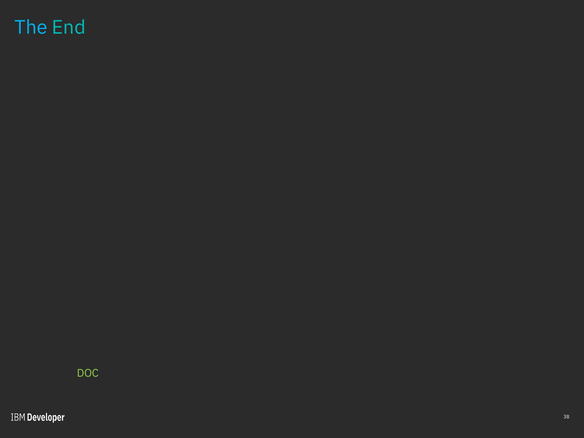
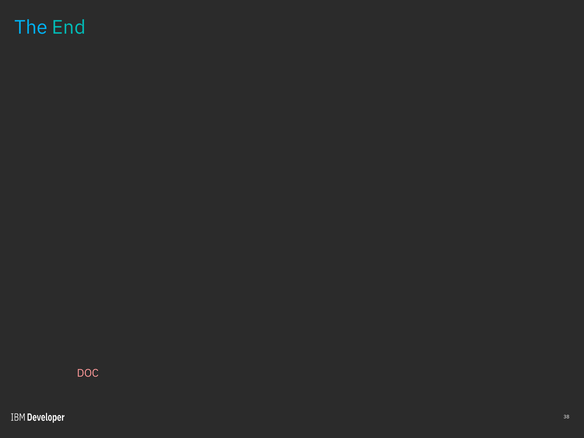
DOC colour: light green -> pink (88, 373)
